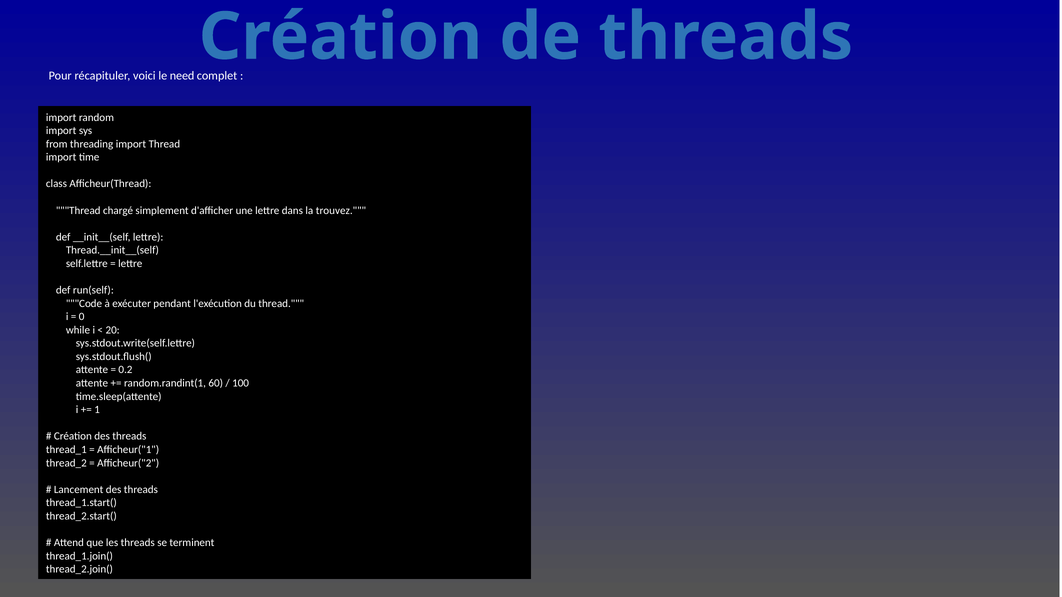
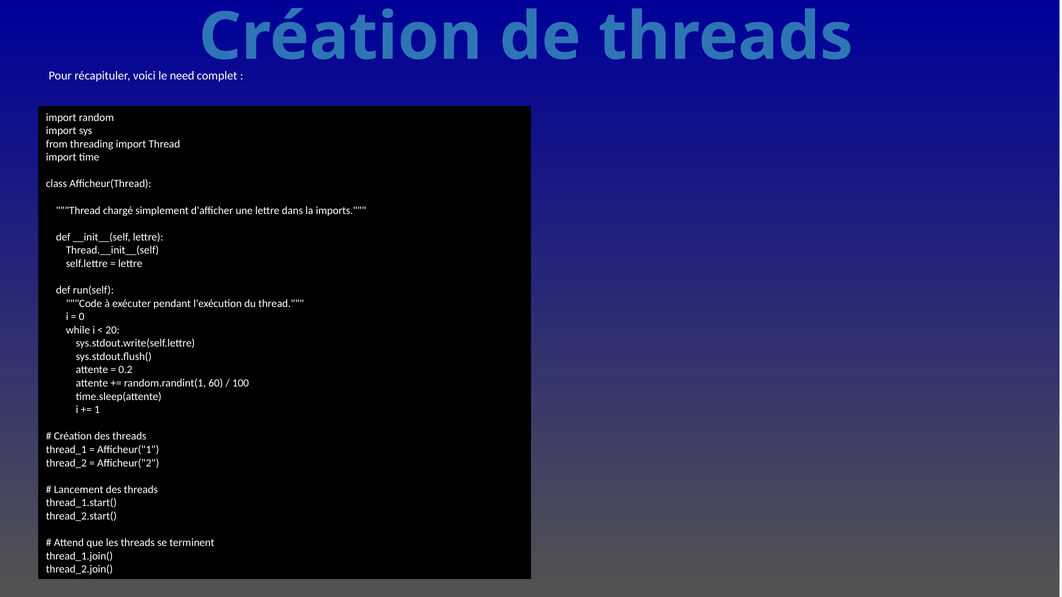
trouvez: trouvez -> imports (341, 211)
